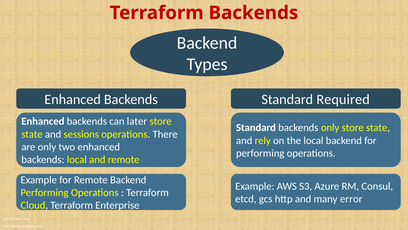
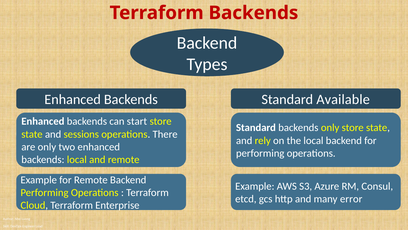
Required: Required -> Available (343, 99)
later: later -> start (137, 121)
